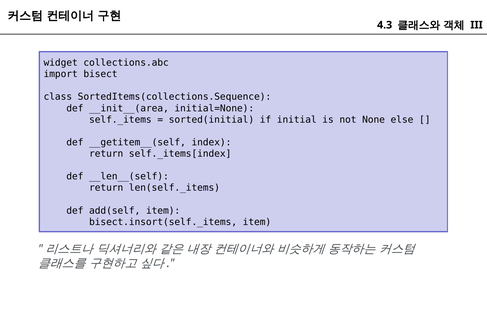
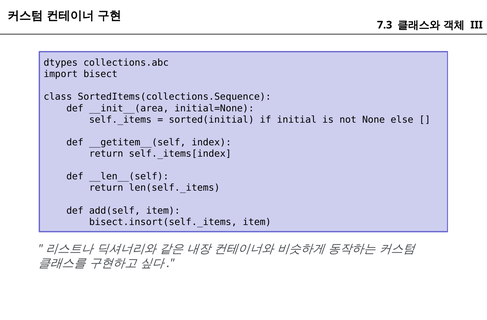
4.3: 4.3 -> 7.3 (385, 25)
widget: widget -> dtypes (61, 63)
